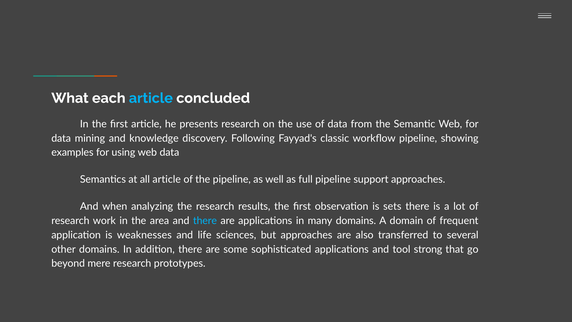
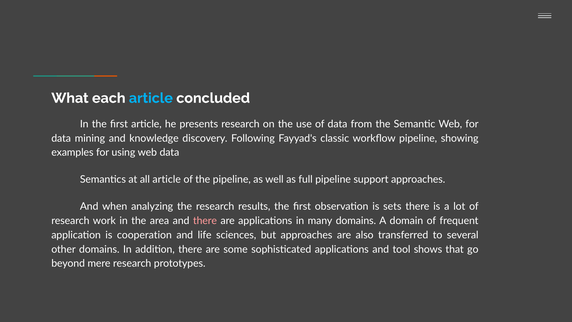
there colour: light blue -> pink (205, 221)
weaknesses: weaknesses -> cooperation (144, 235)
strong: strong -> shows (428, 249)
